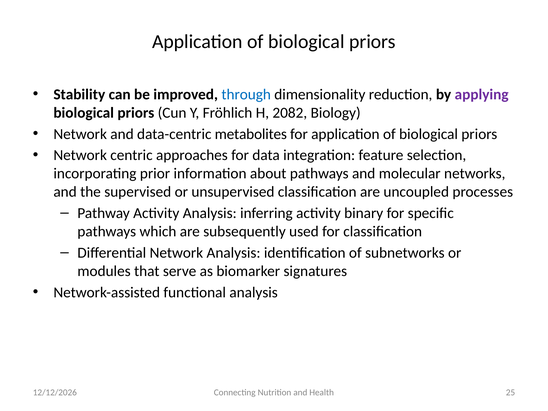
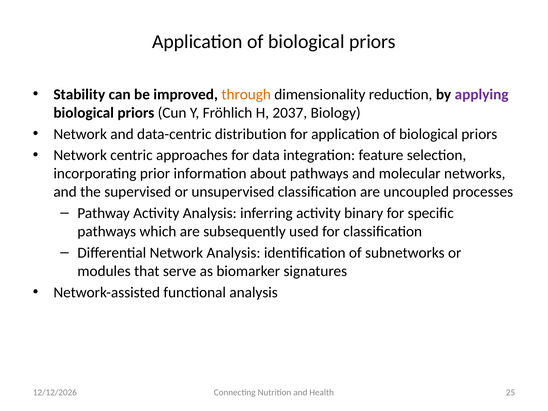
through colour: blue -> orange (246, 94)
2082: 2082 -> 2037 (290, 113)
metabolites: metabolites -> distribution (251, 134)
